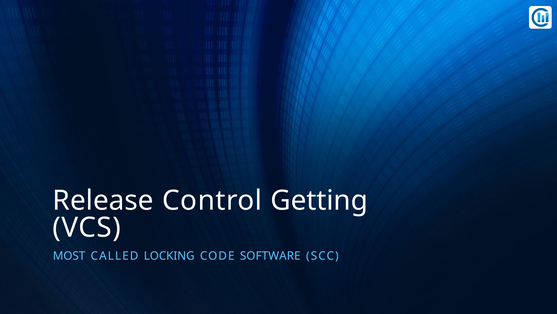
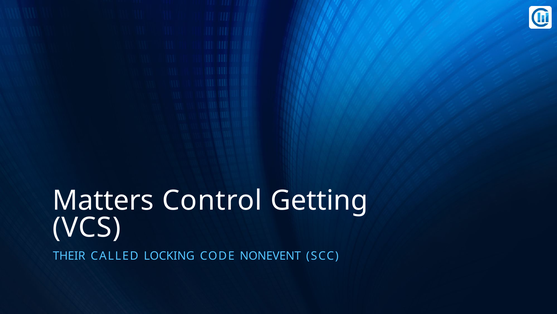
Release: Release -> Matters (103, 200)
MOST: MOST -> THEIR (69, 256)
SOFTWARE: SOFTWARE -> NONEVENT (270, 256)
